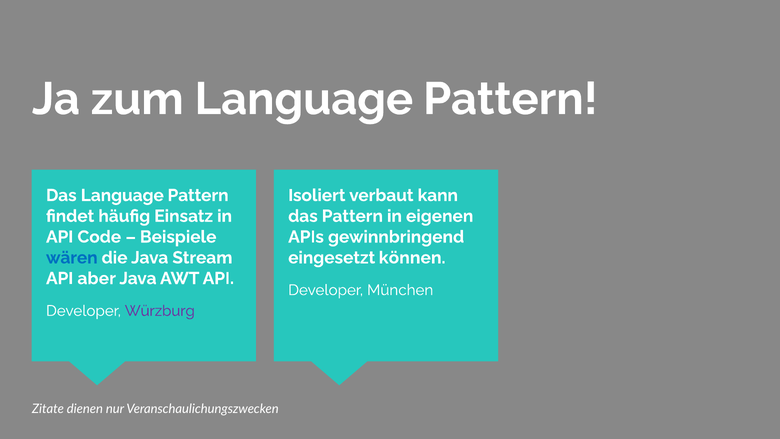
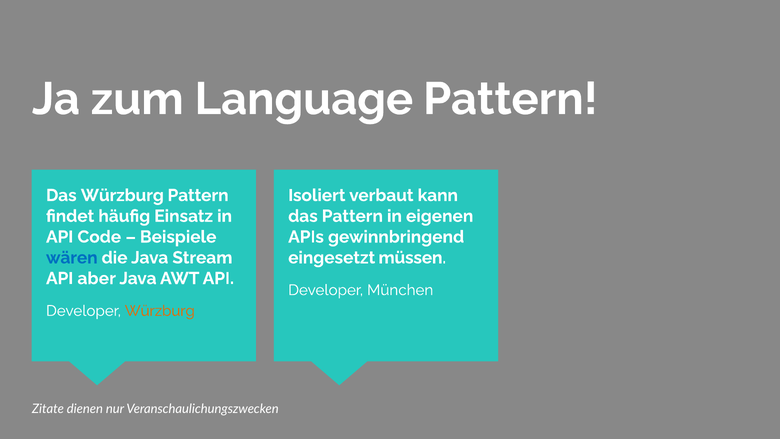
Das Language: Language -> Würzburg (122, 195)
können: können -> müssen (412, 258)
Würzburg colour: purple -> orange (160, 311)
